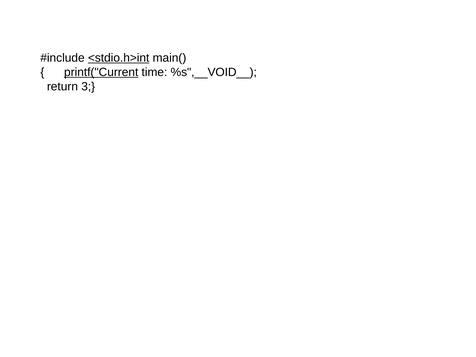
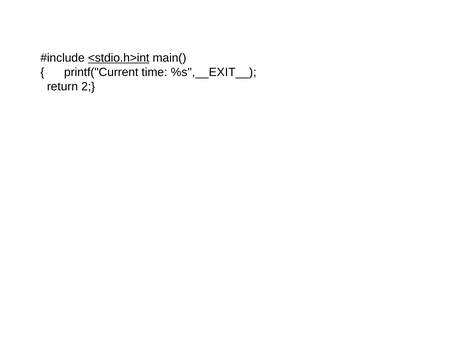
printf("Current underline: present -> none (101, 72)
%s",__VOID__: %s",__VOID__ -> %s",__EXIT__ (214, 72)
3: 3 -> 2 (88, 86)
